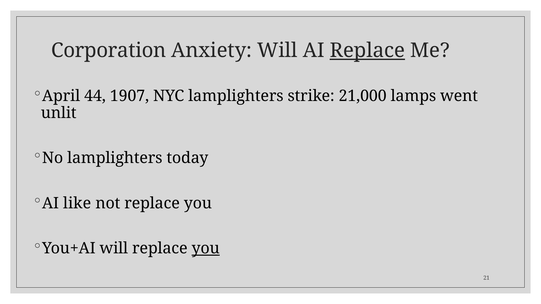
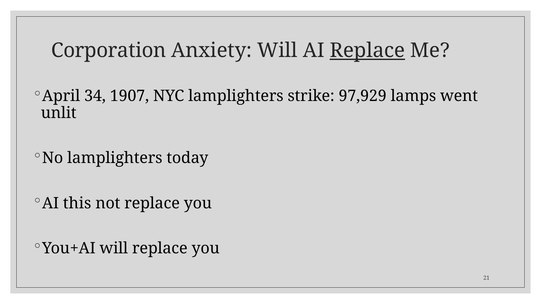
44: 44 -> 34 (95, 96)
21,000: 21,000 -> 97,929 (363, 96)
like: like -> this (77, 203)
you underline: present -> none (206, 249)
